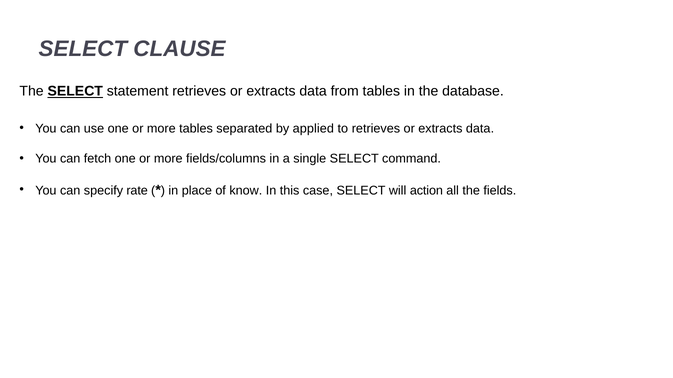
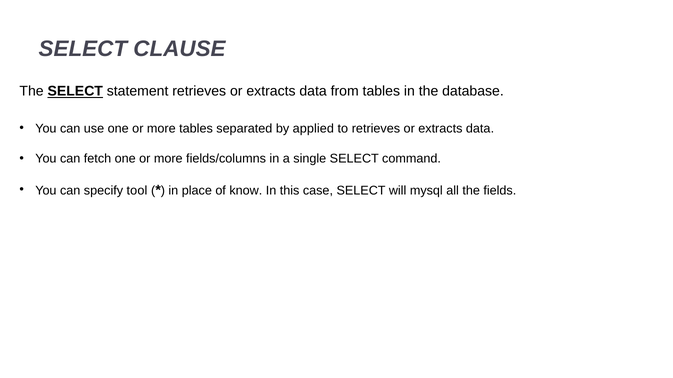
rate: rate -> tool (137, 191)
action: action -> mysql (426, 191)
